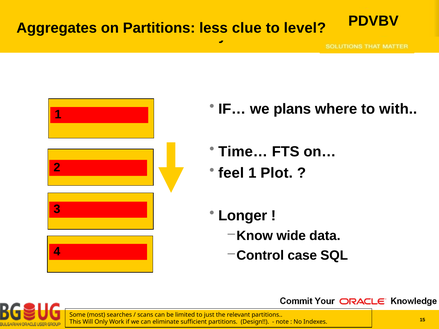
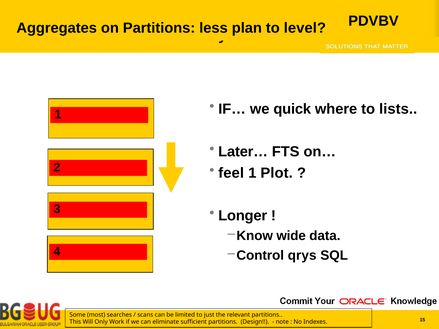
clue: clue -> plan (247, 28)
plans: plans -> quick (292, 109)
with: with -> lists (398, 109)
Time…: Time… -> Later… (243, 152)
case: case -> qrys (302, 256)
